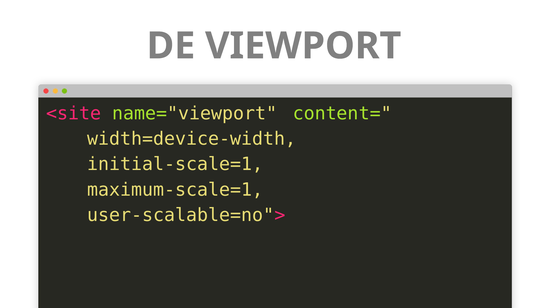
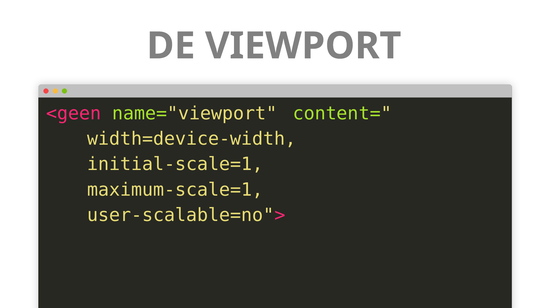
<site: <site -> <geen (74, 114)
